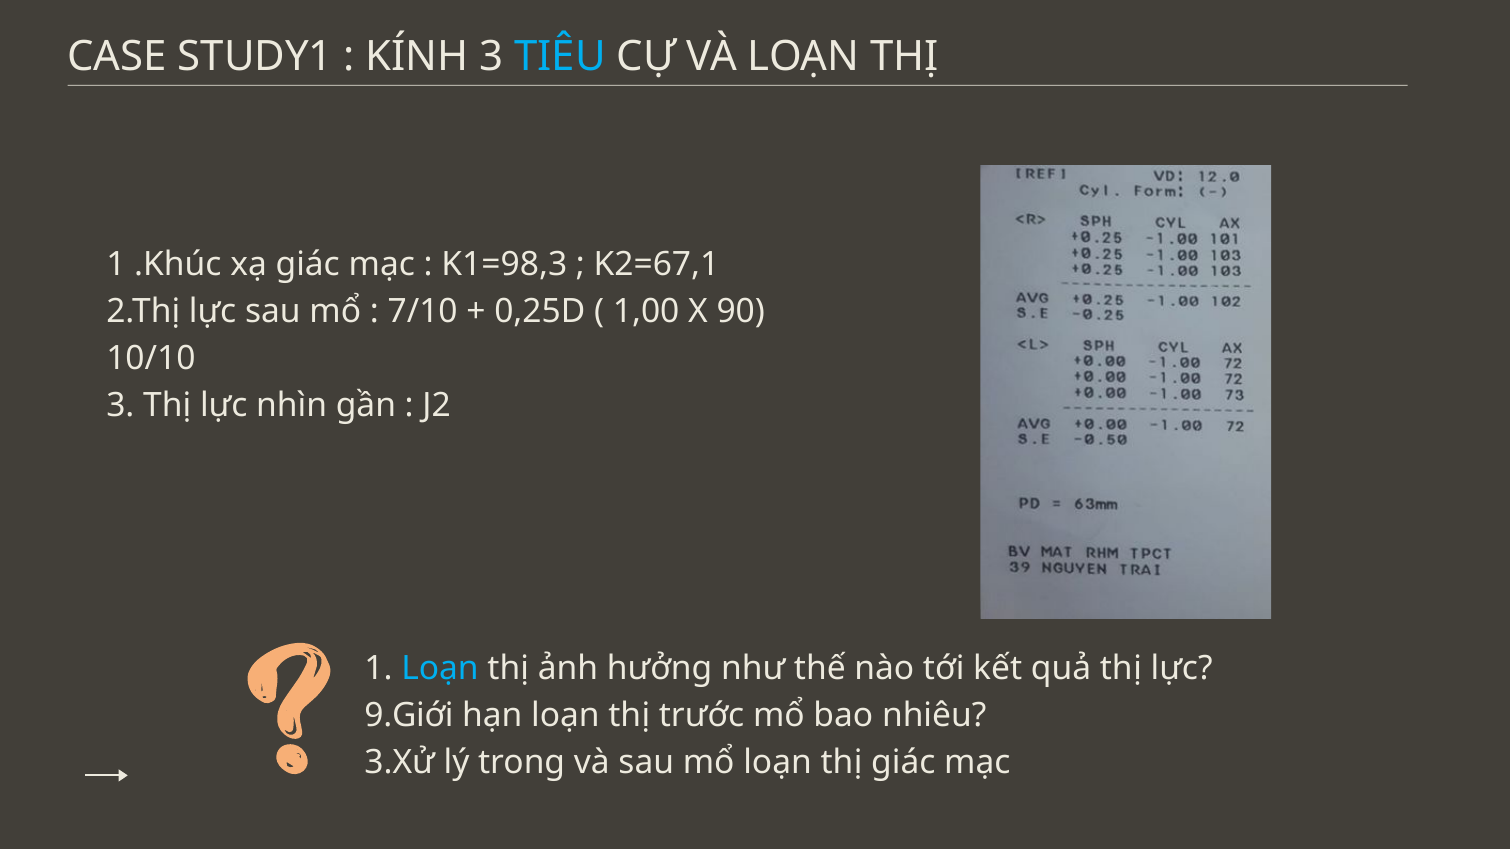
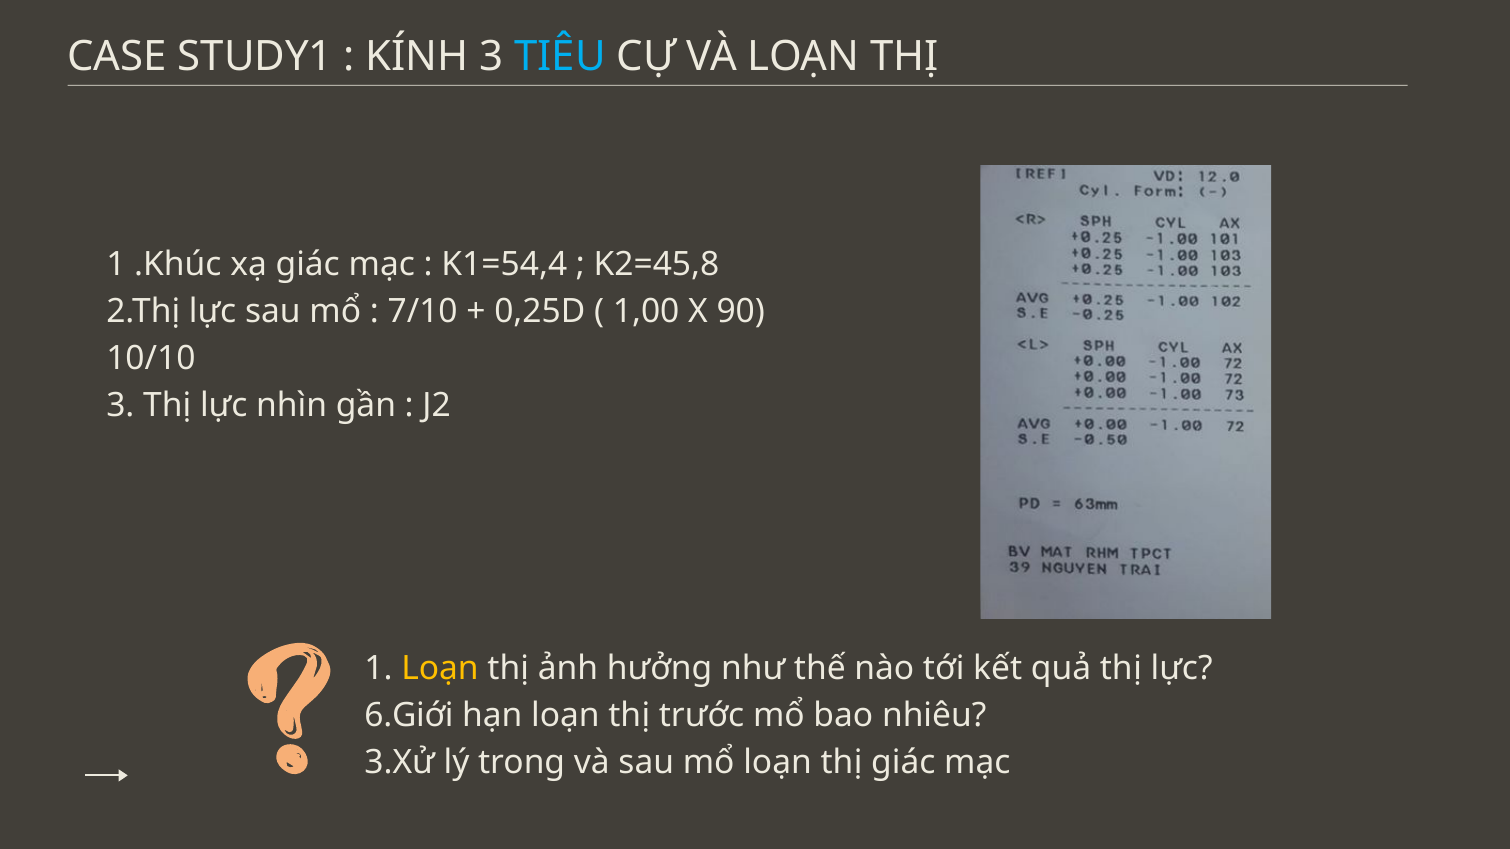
K1=98,3: K1=98,3 -> K1=54,4 (504, 265)
K2=67,1: K2=67,1 -> K2=45,8 (657, 265)
Loạn colour: light blue -> yellow (440, 668)
9.Giới: 9.Giới -> 6.Giới (409, 715)
